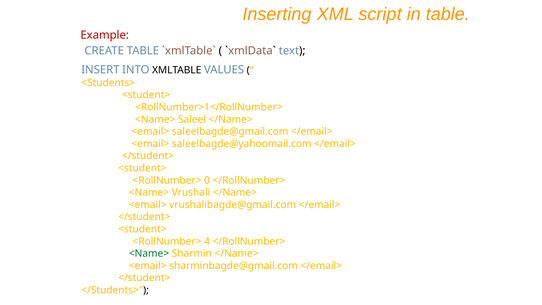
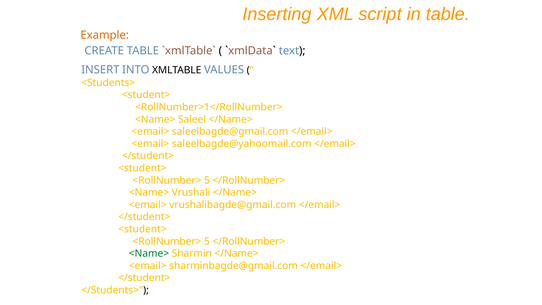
Example colour: red -> orange (105, 35)
0: 0 -> 5 (207, 180)
4: 4 -> 5 (207, 241)
